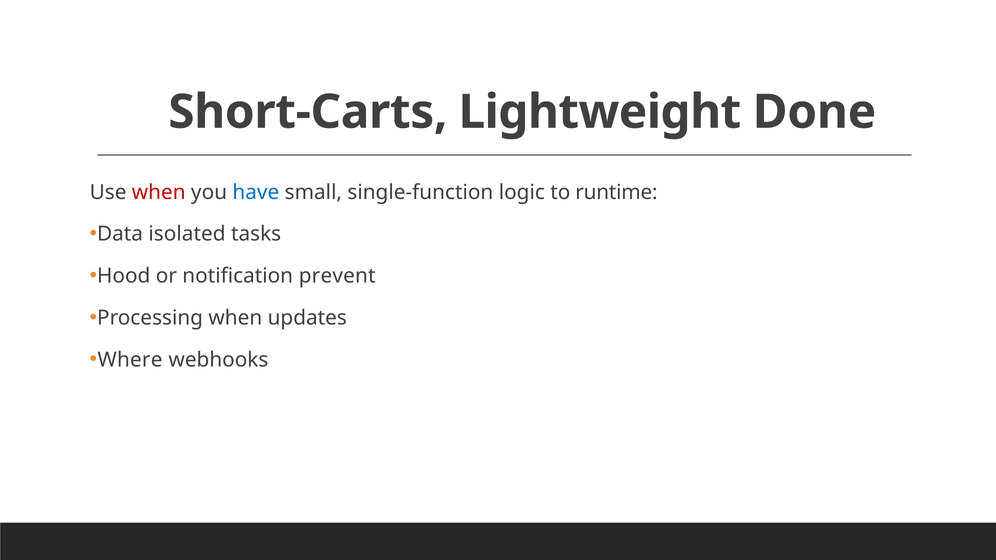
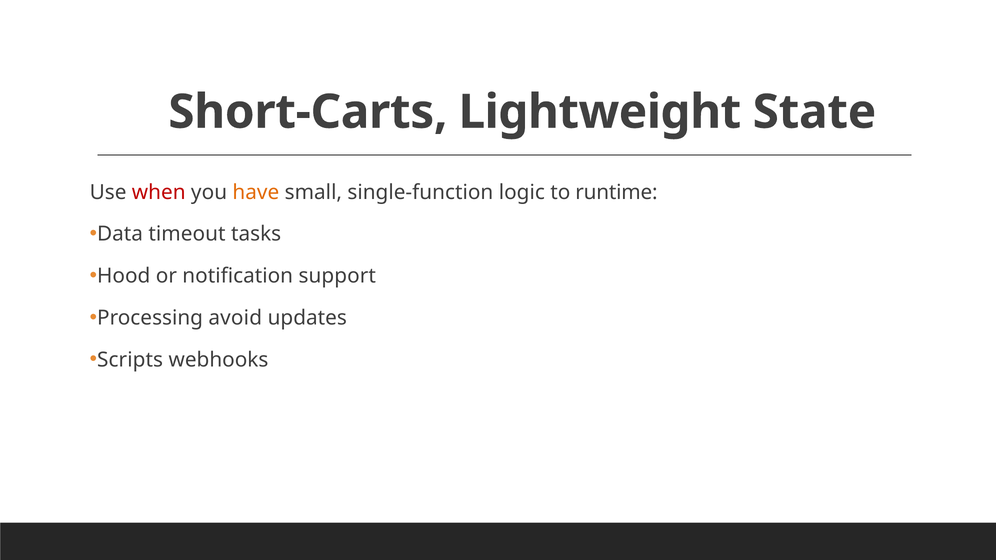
Done: Done -> State (814, 112)
have colour: blue -> orange (256, 192)
isolated: isolated -> timeout (187, 234)
prevent: prevent -> support (337, 276)
Processing when: when -> avoid (235, 318)
Where: Where -> Scripts (130, 360)
